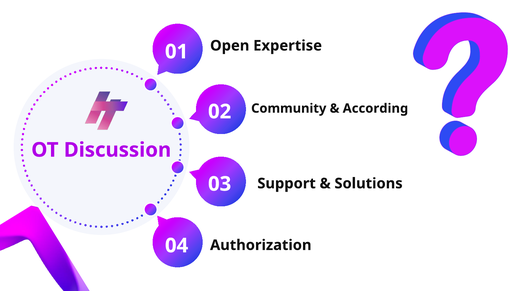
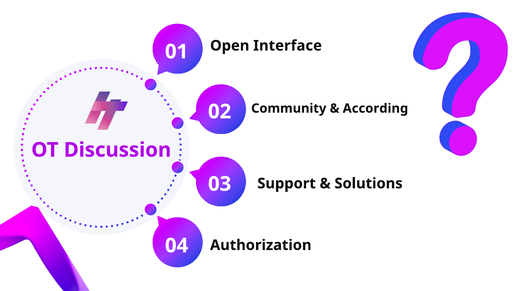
Expertise: Expertise -> Interface (288, 46)
